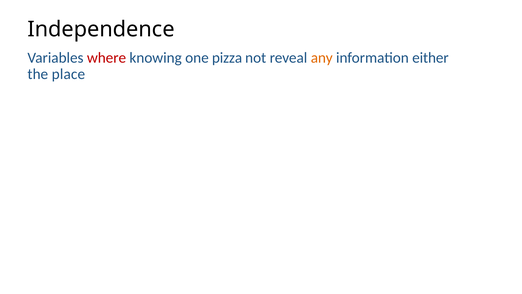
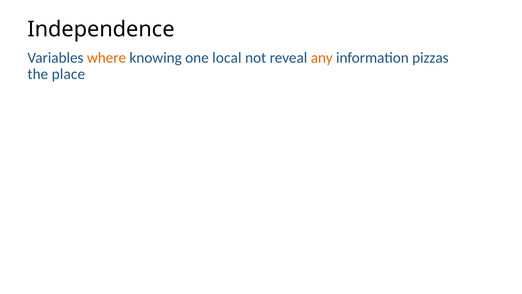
where colour: red -> orange (107, 58)
pizza: pizza -> local (227, 58)
either: either -> pizzas (430, 58)
